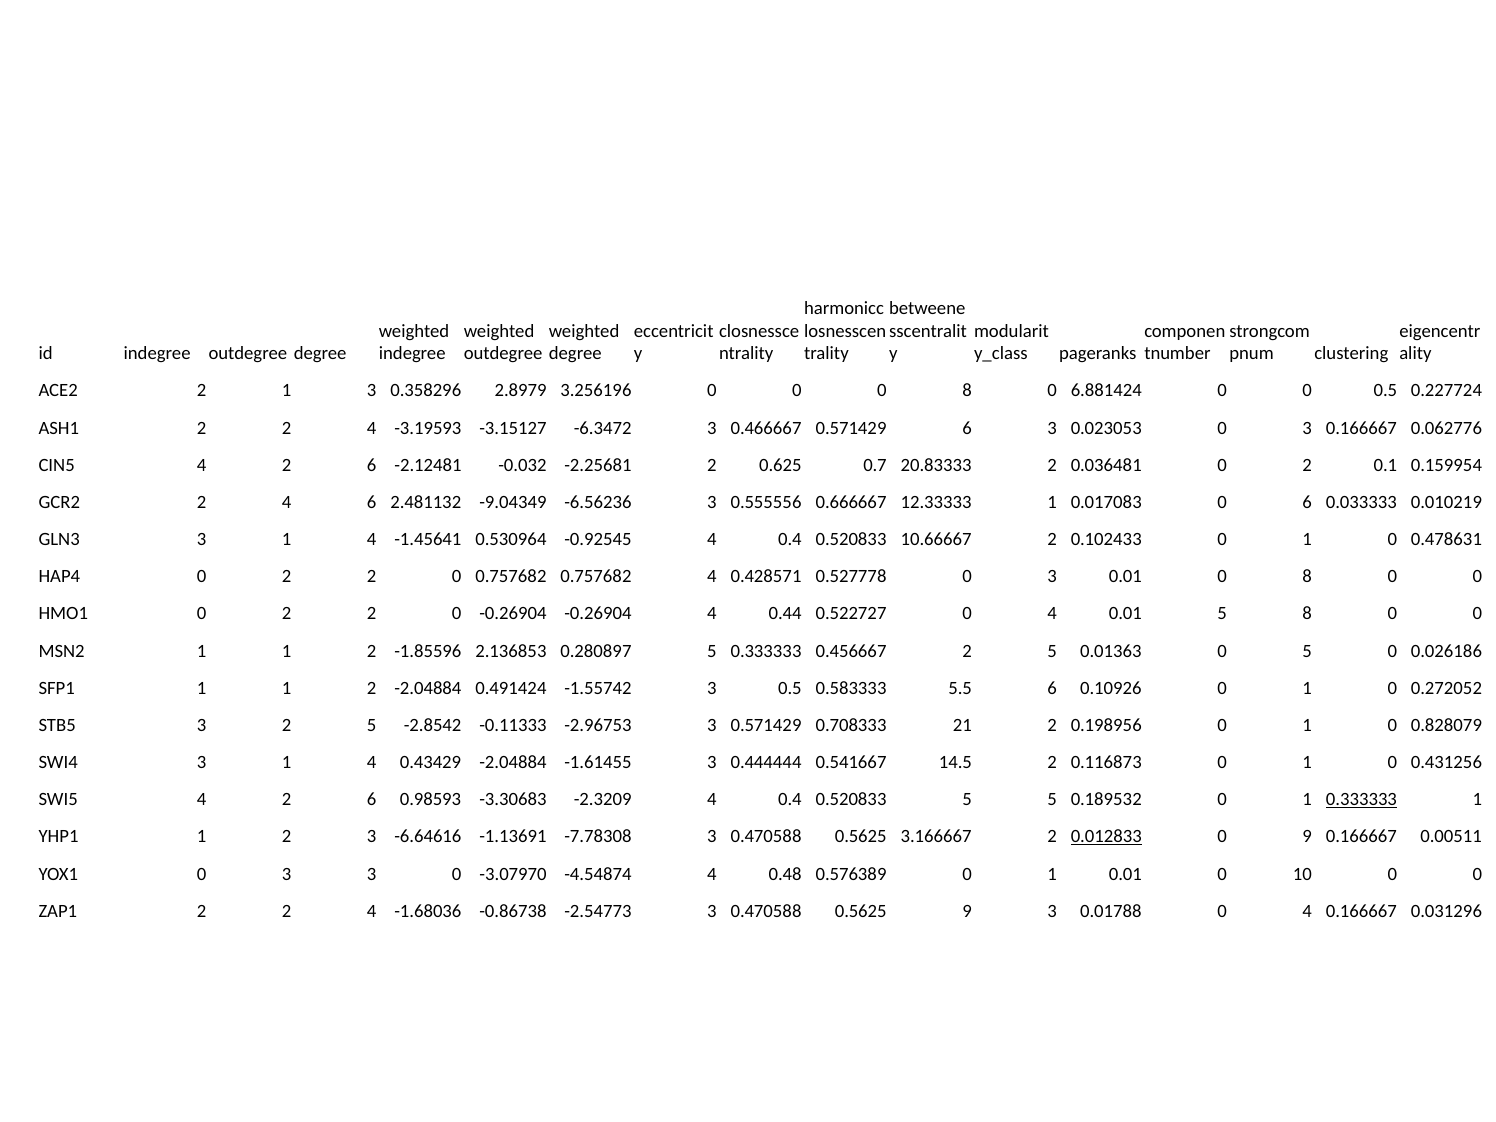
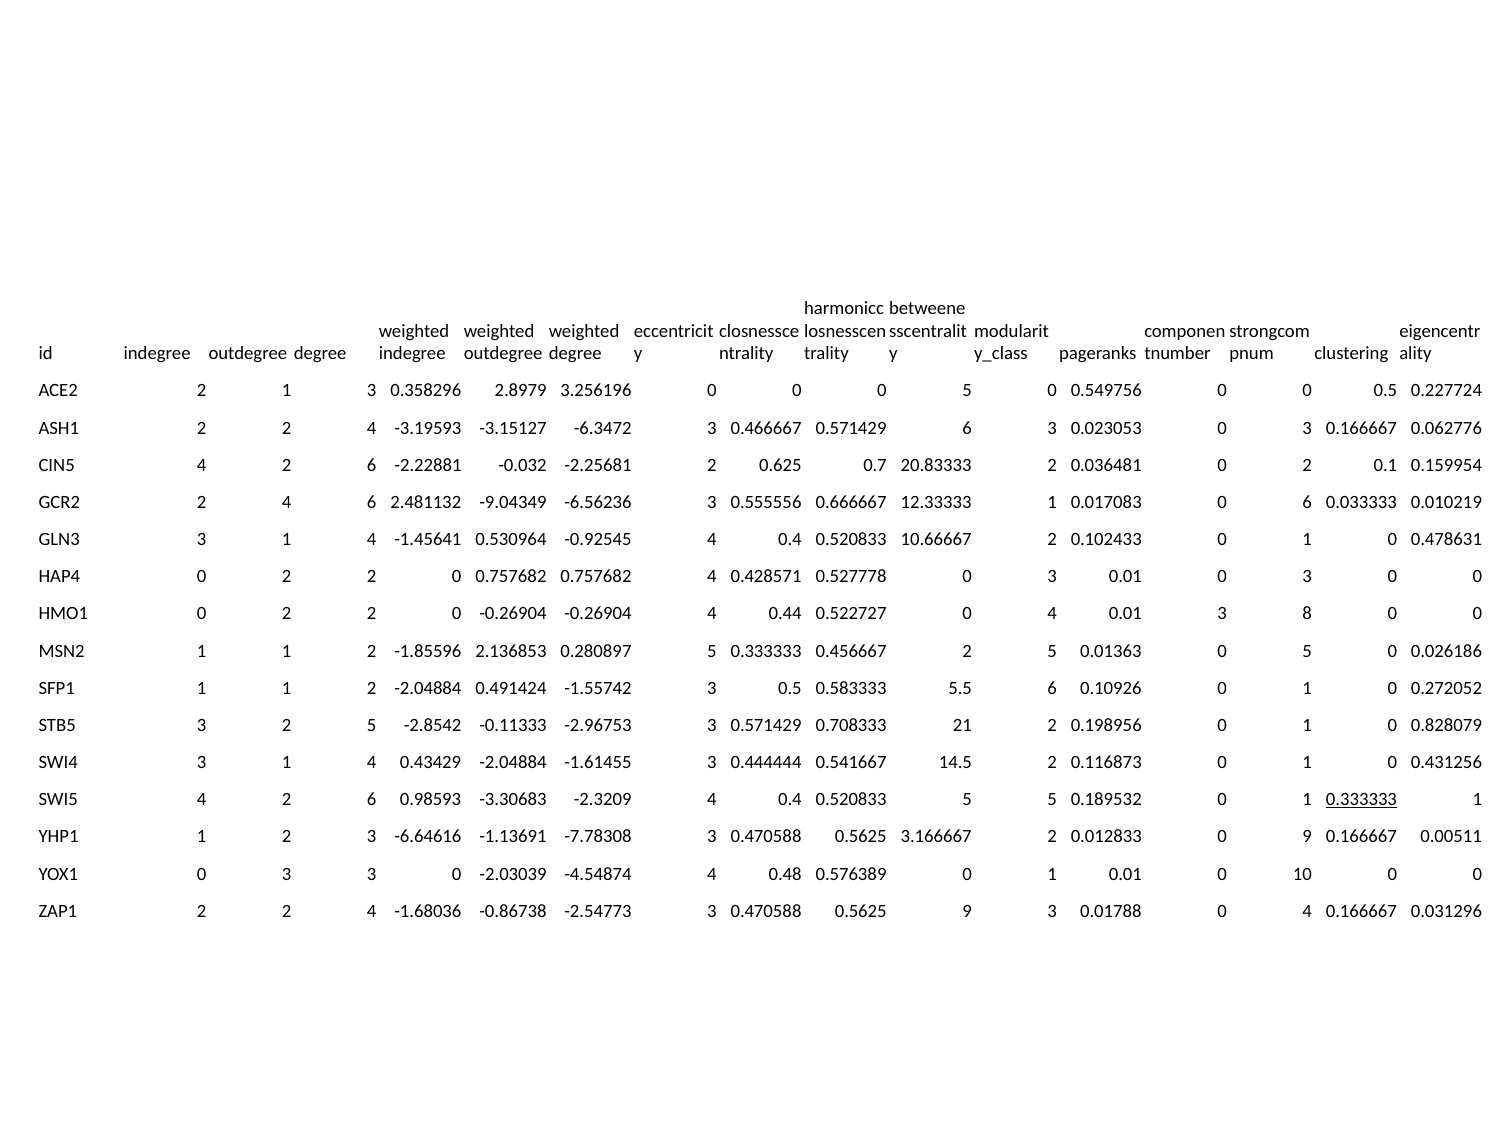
0 0 8: 8 -> 5 (967, 391)
6.881424: 6.881424 -> 0.549756 (1106, 391)
-2.12481: -2.12481 -> -2.22881 (428, 465)
0.01 0 8: 8 -> 3 (1307, 577)
0.01 5: 5 -> 3 (1222, 614)
0.012833 underline: present -> none (1106, 837)
-3.07970: -3.07970 -> -2.03039 (513, 874)
